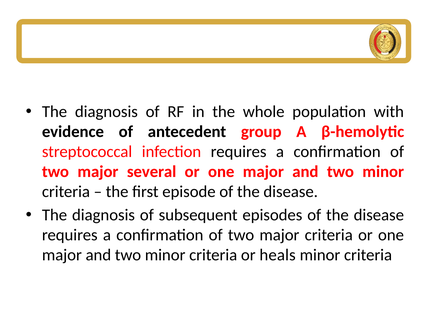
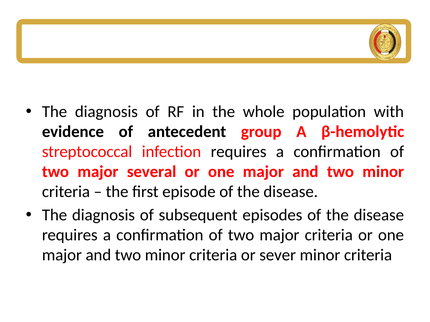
heals: heals -> sever (278, 255)
